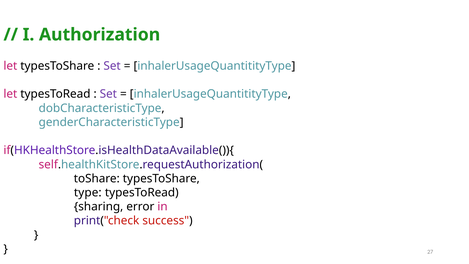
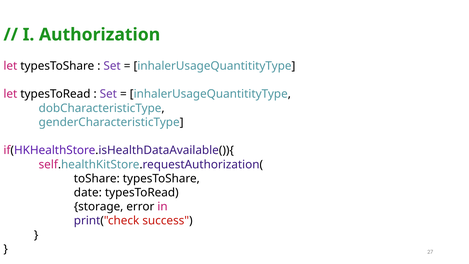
type: type -> date (88, 192)
sharing: sharing -> storage (99, 207)
